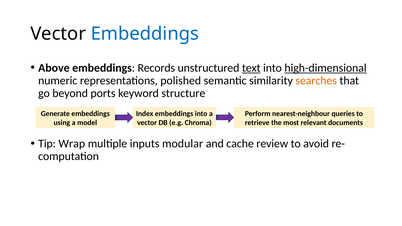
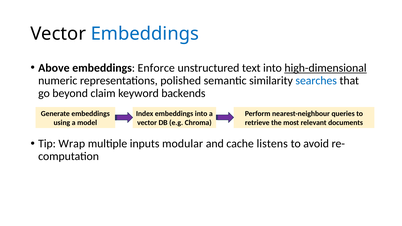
Records: Records -> Enforce (156, 68)
text underline: present -> none (251, 68)
searches colour: orange -> blue (316, 81)
ports: ports -> claim (103, 93)
structure: structure -> backends (183, 93)
review: review -> listens (272, 144)
